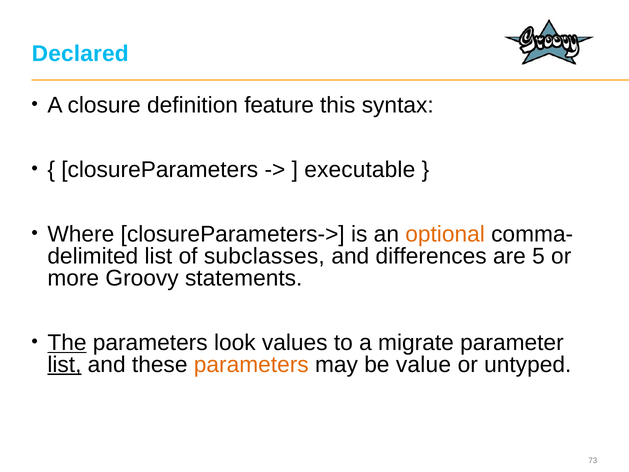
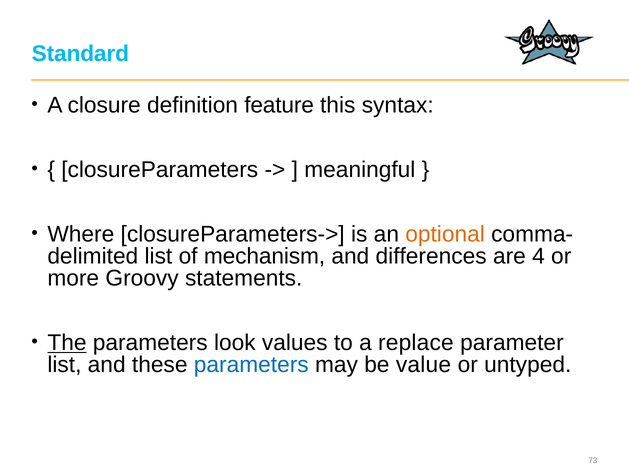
Declared: Declared -> Standard (80, 54)
executable: executable -> meaningful (360, 170)
subclasses: subclasses -> mechanism (265, 256)
5: 5 -> 4 (538, 256)
migrate: migrate -> replace (416, 343)
list underline: present -> none (64, 364)
parameters colour: orange -> blue (251, 364)
